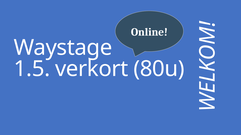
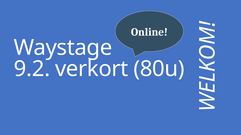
1.5: 1.5 -> 9.2 (32, 69)
